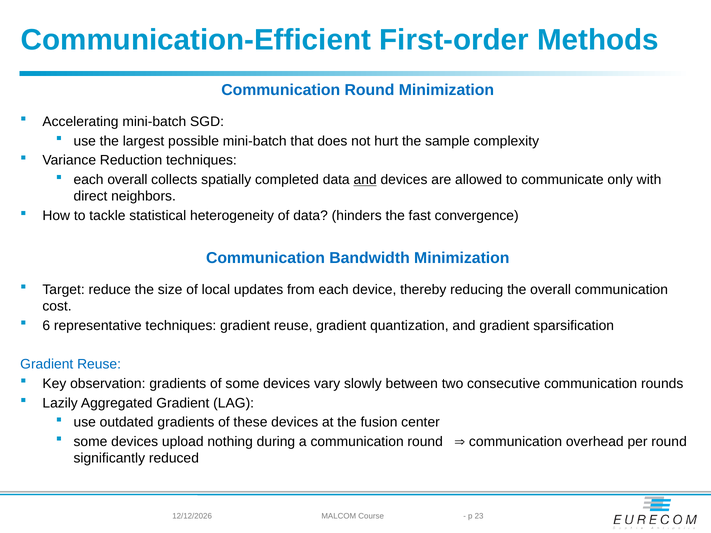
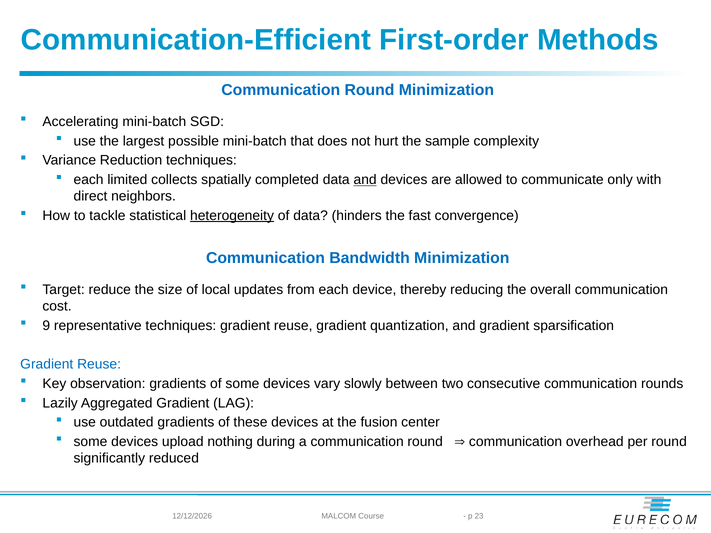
each overall: overall -> limited (127, 180)
heterogeneity underline: none -> present (232, 216)
6: 6 -> 9 (46, 326)
